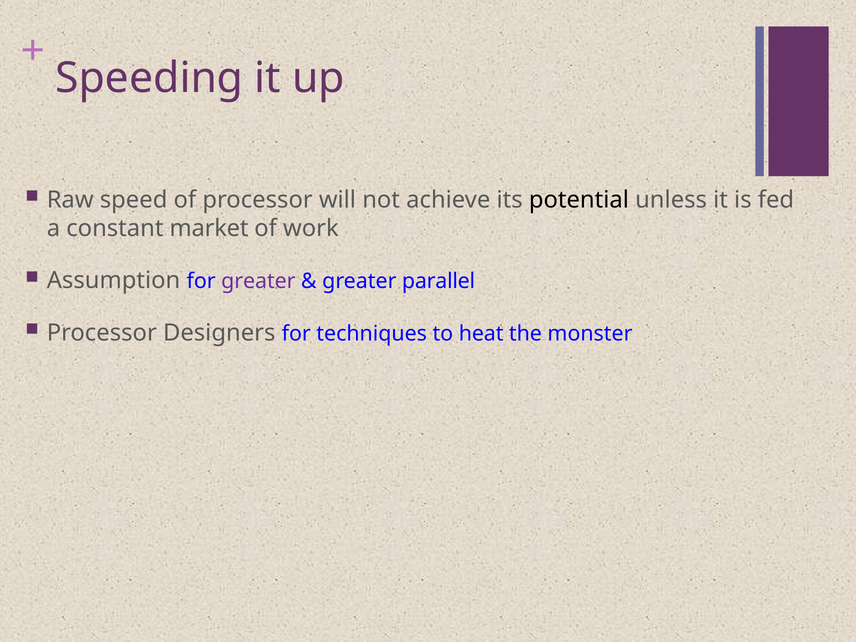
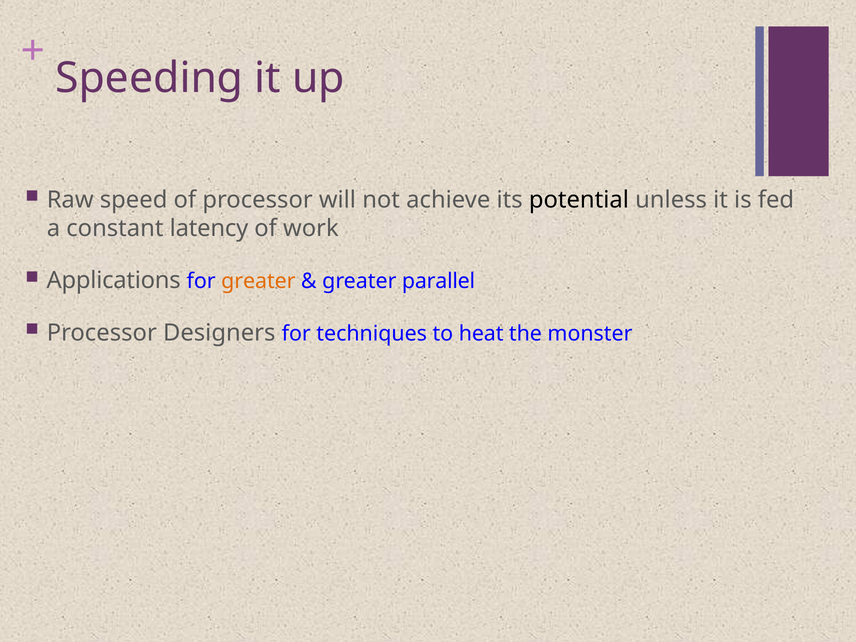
market: market -> latency (209, 228)
Assumption: Assumption -> Applications (114, 281)
greater colour: purple -> orange (258, 281)
